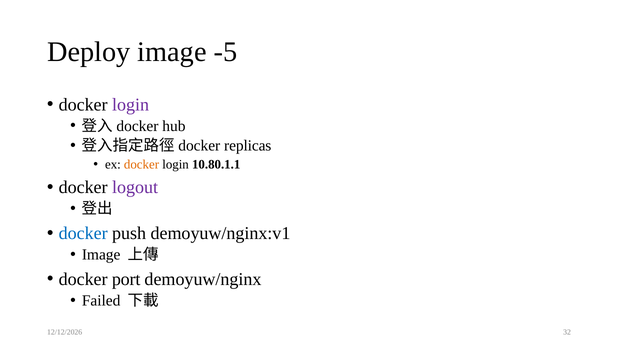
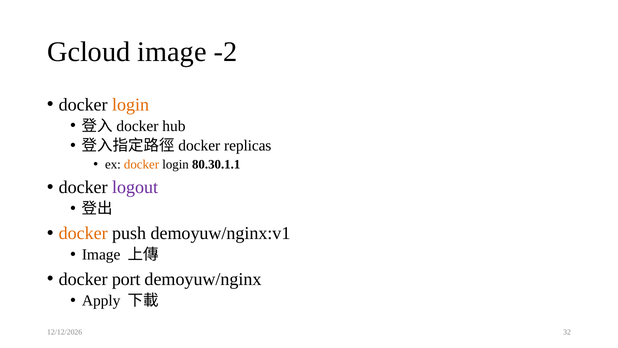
Deploy: Deploy -> Gcloud (89, 52)
-5: -5 -> -2 (226, 52)
login colour: purple -> orange (131, 104)
10.80.1.1: 10.80.1.1 -> 80.30.1.1 (216, 164)
docker colour: blue -> orange (83, 233)
Failed: Failed -> Apply (101, 300)
